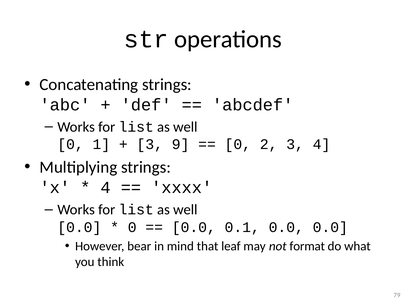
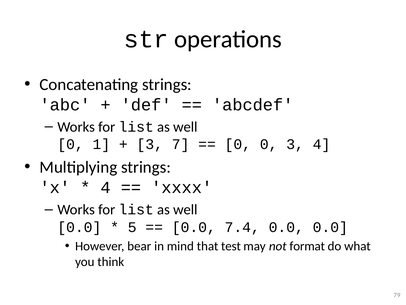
9: 9 -> 7 (181, 144)
0 2: 2 -> 0 (269, 144)
0: 0 -> 5 (132, 227)
0.1: 0.1 -> 7.4 (242, 227)
leaf: leaf -> test (231, 246)
